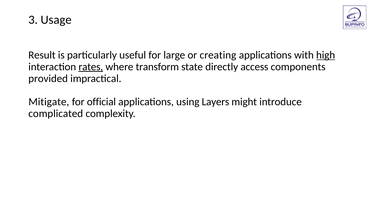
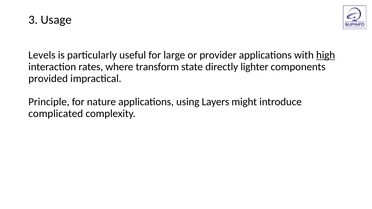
Result: Result -> Levels (42, 55)
creating: creating -> provider (218, 55)
rates underline: present -> none (91, 67)
access: access -> lighter (254, 67)
Mitigate: Mitigate -> Principle (49, 102)
official: official -> nature (101, 102)
